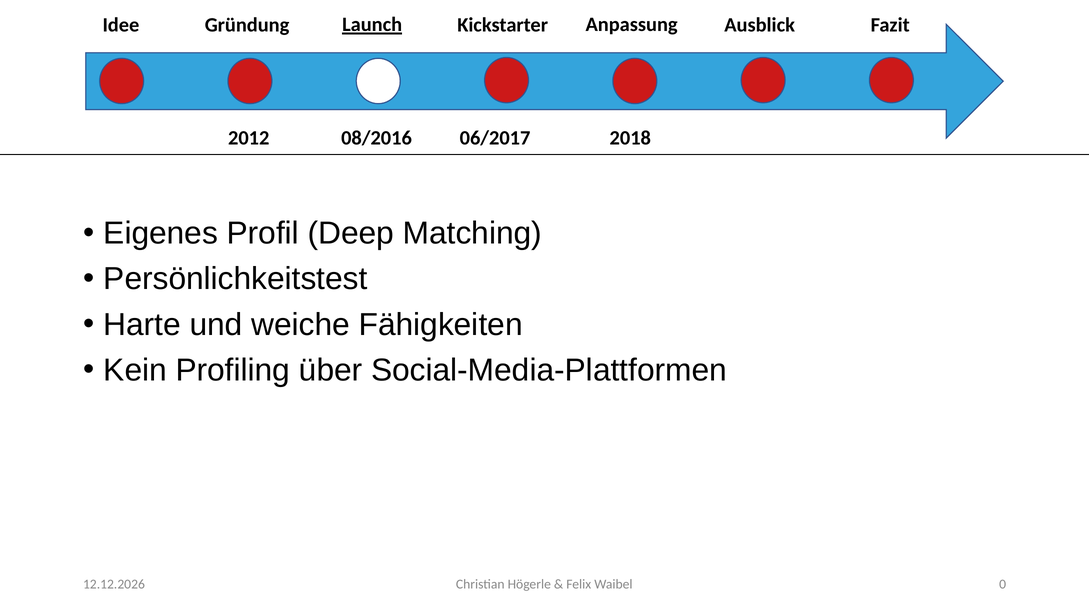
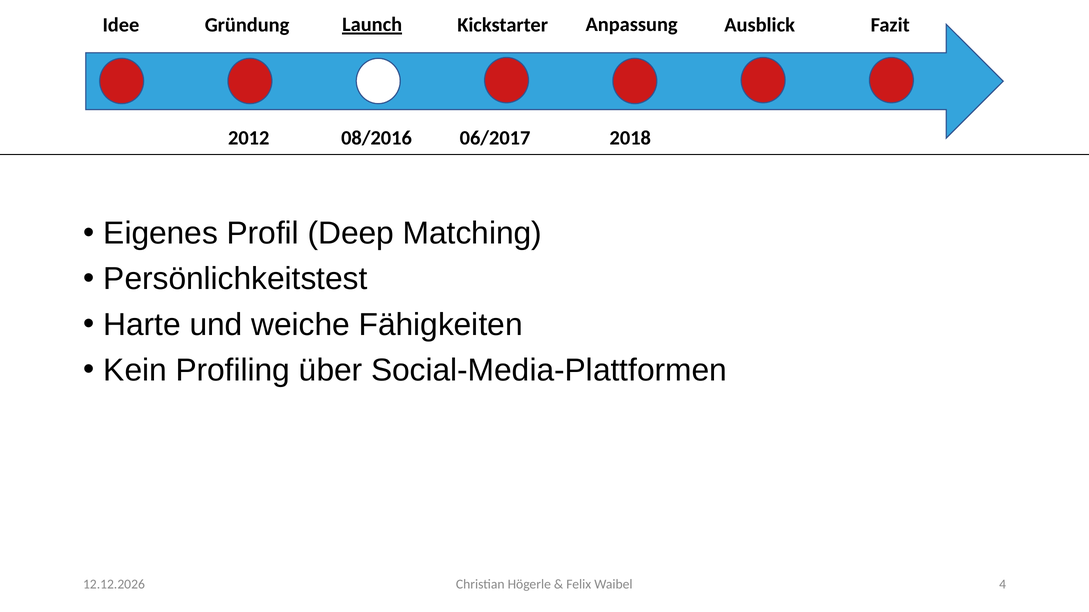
0: 0 -> 4 (1003, 585)
